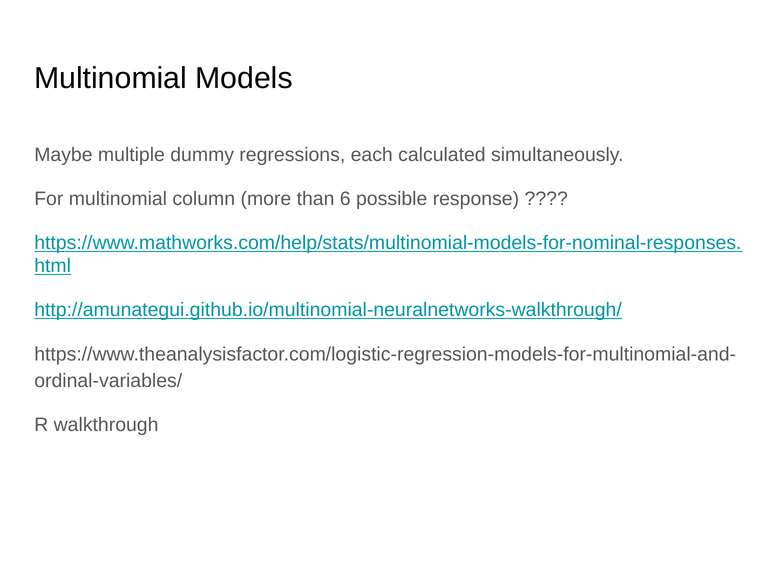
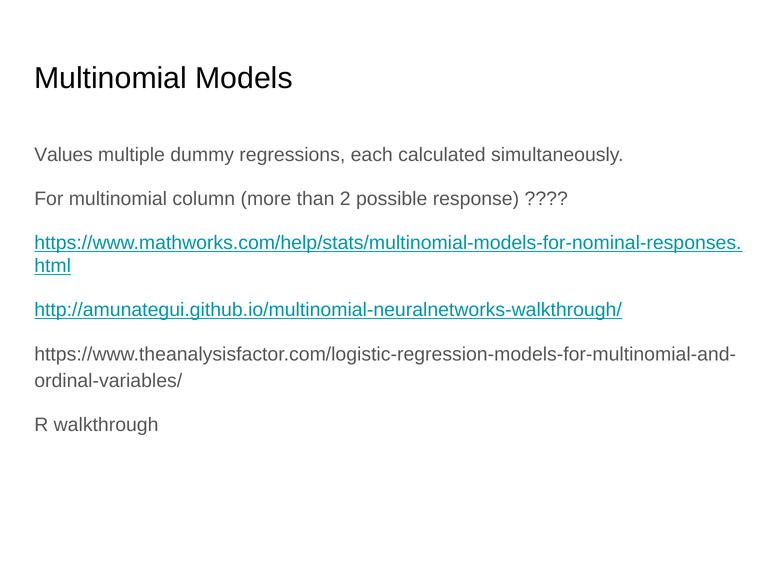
Maybe: Maybe -> Values (64, 155)
6: 6 -> 2 (345, 199)
